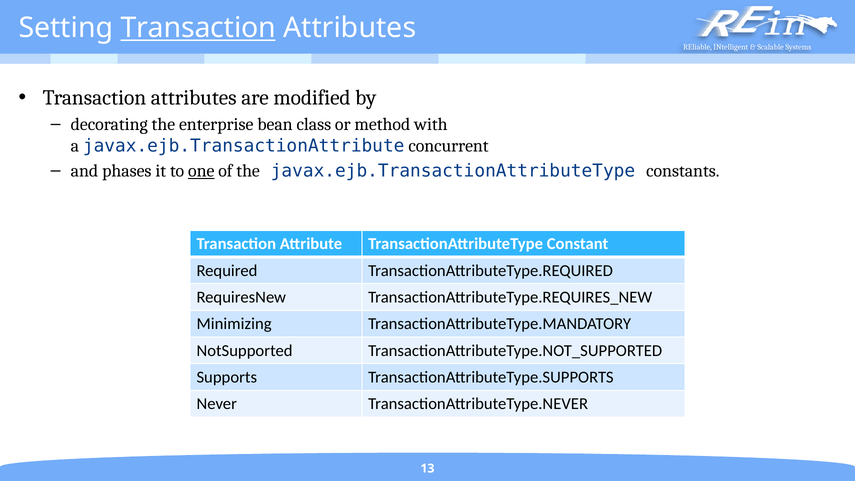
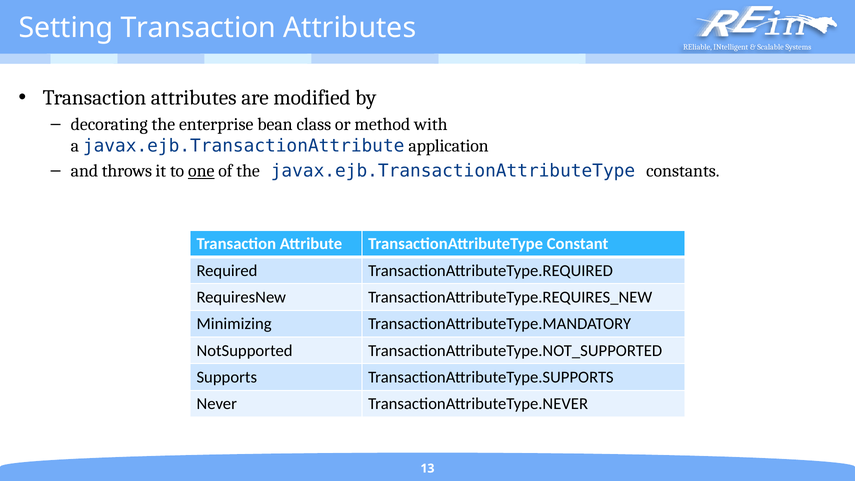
Transaction underline: present -> none (198, 28)
concurrent: concurrent -> application (449, 146)
phases: phases -> throws (127, 171)
